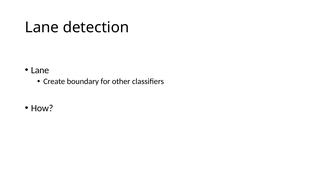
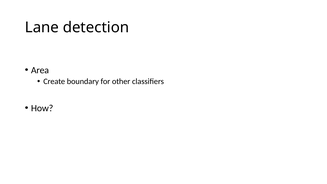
Lane: Lane -> Area (40, 70)
